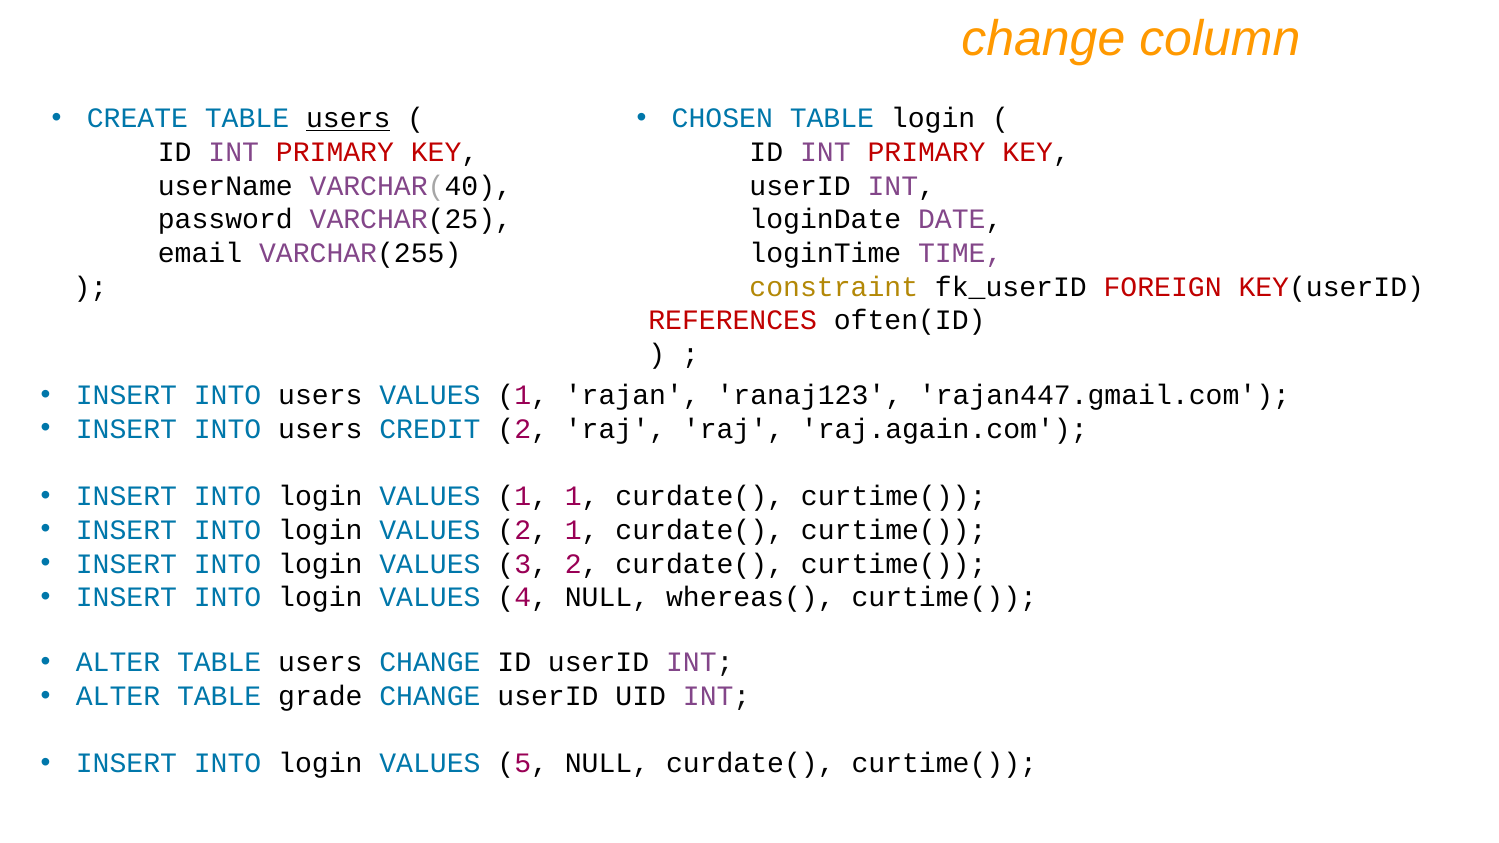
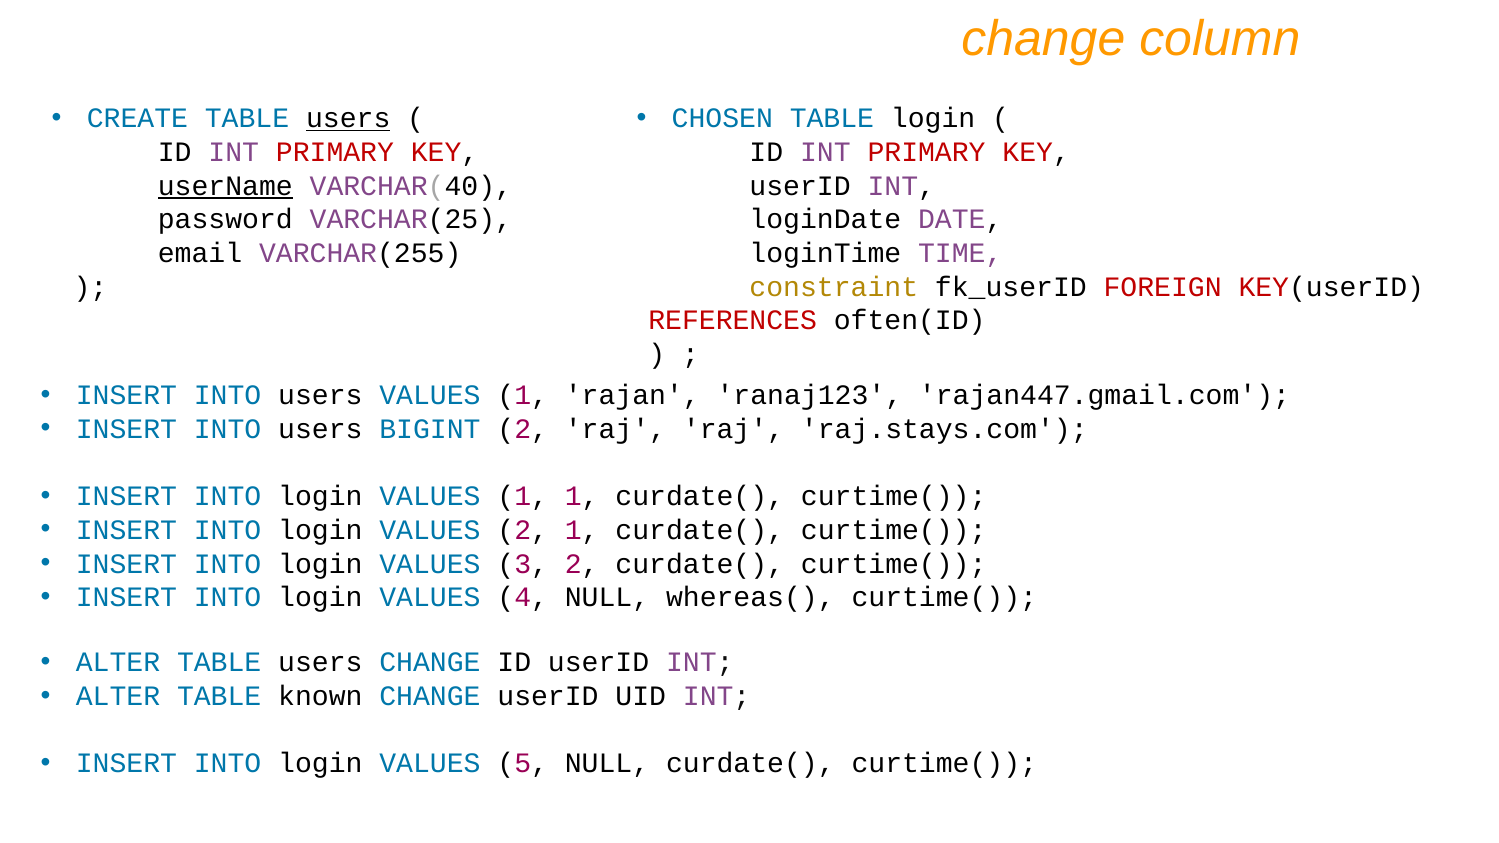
userName underline: none -> present (225, 186)
CREDIT: CREDIT -> BIGINT (430, 429)
raj.again.com: raj.again.com -> raj.stays.com (944, 429)
grade: grade -> known (320, 696)
